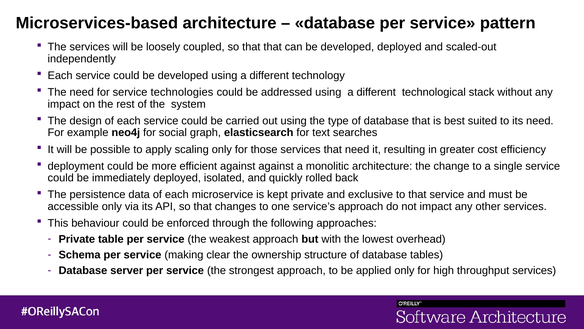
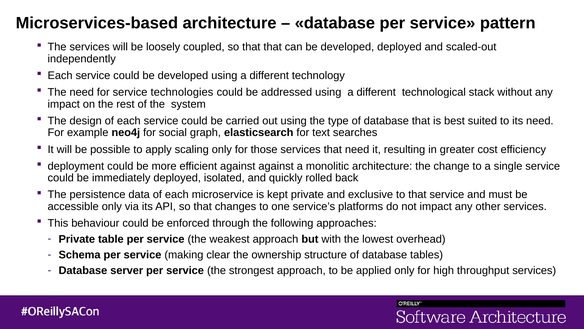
service’s approach: approach -> platforms (361, 206)
